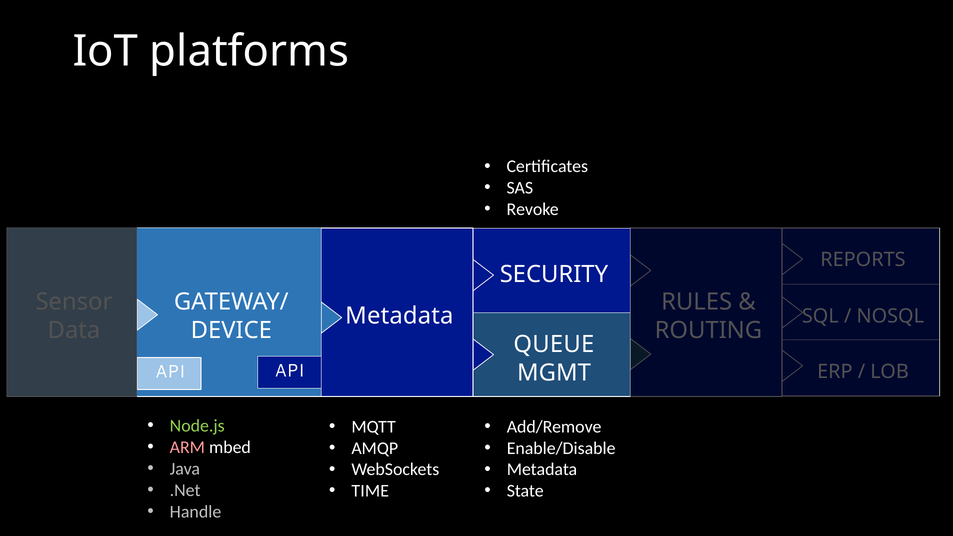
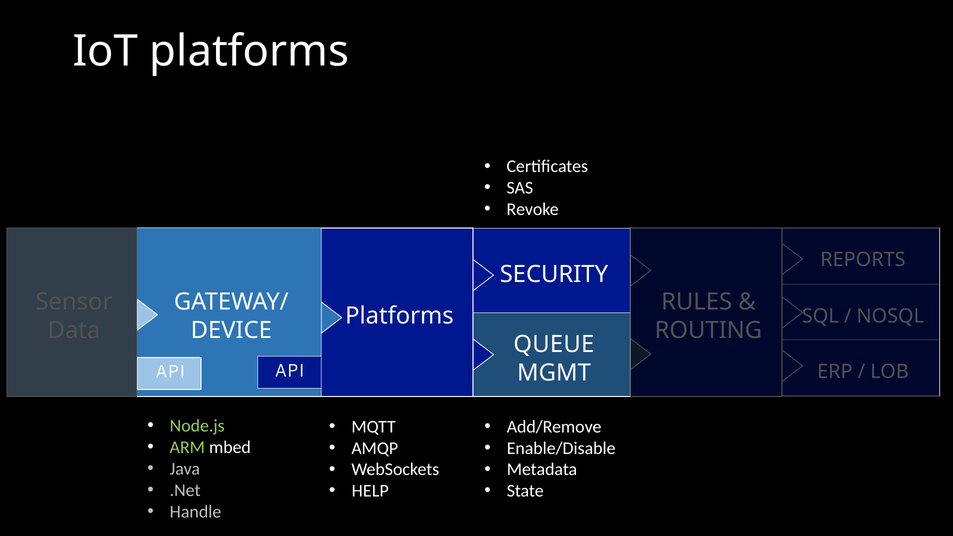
Metadata: Metadata -> Platforms (399, 316)
ARM colour: pink -> light green (187, 447)
TIME: TIME -> HELP (370, 491)
